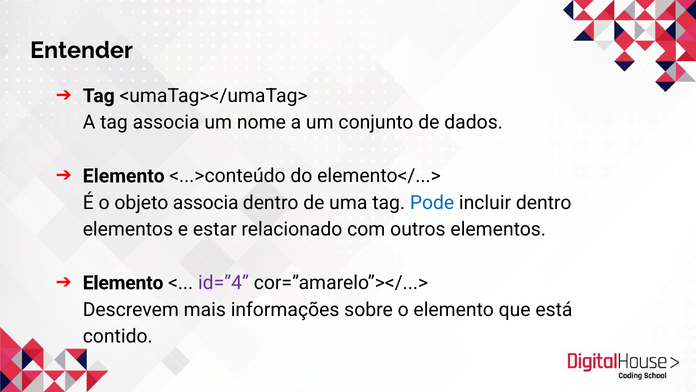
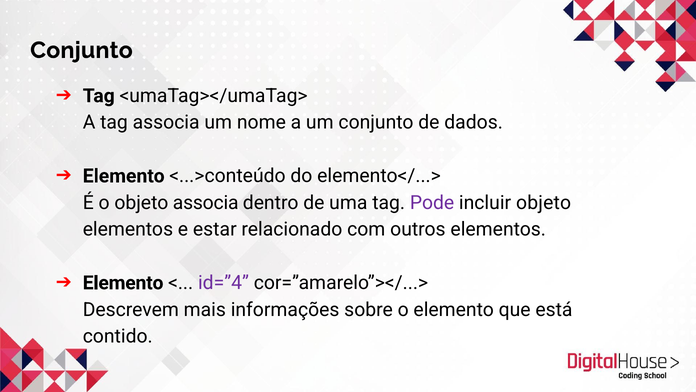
Entender: Entender -> Conjunto (81, 50)
Pode colour: blue -> purple (432, 202)
incluir dentro: dentro -> objeto (544, 202)
